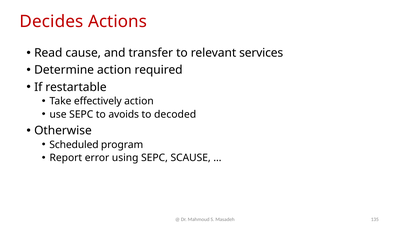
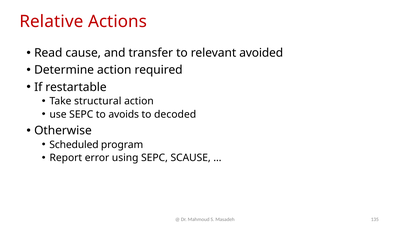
Decides: Decides -> Relative (51, 22)
services: services -> avoided (261, 53)
effectively: effectively -> structural (98, 101)
